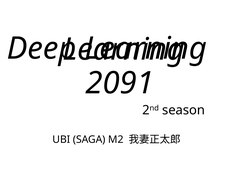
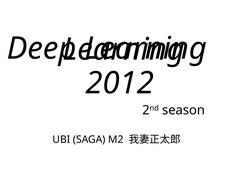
2091: 2091 -> 2012 (120, 83)
